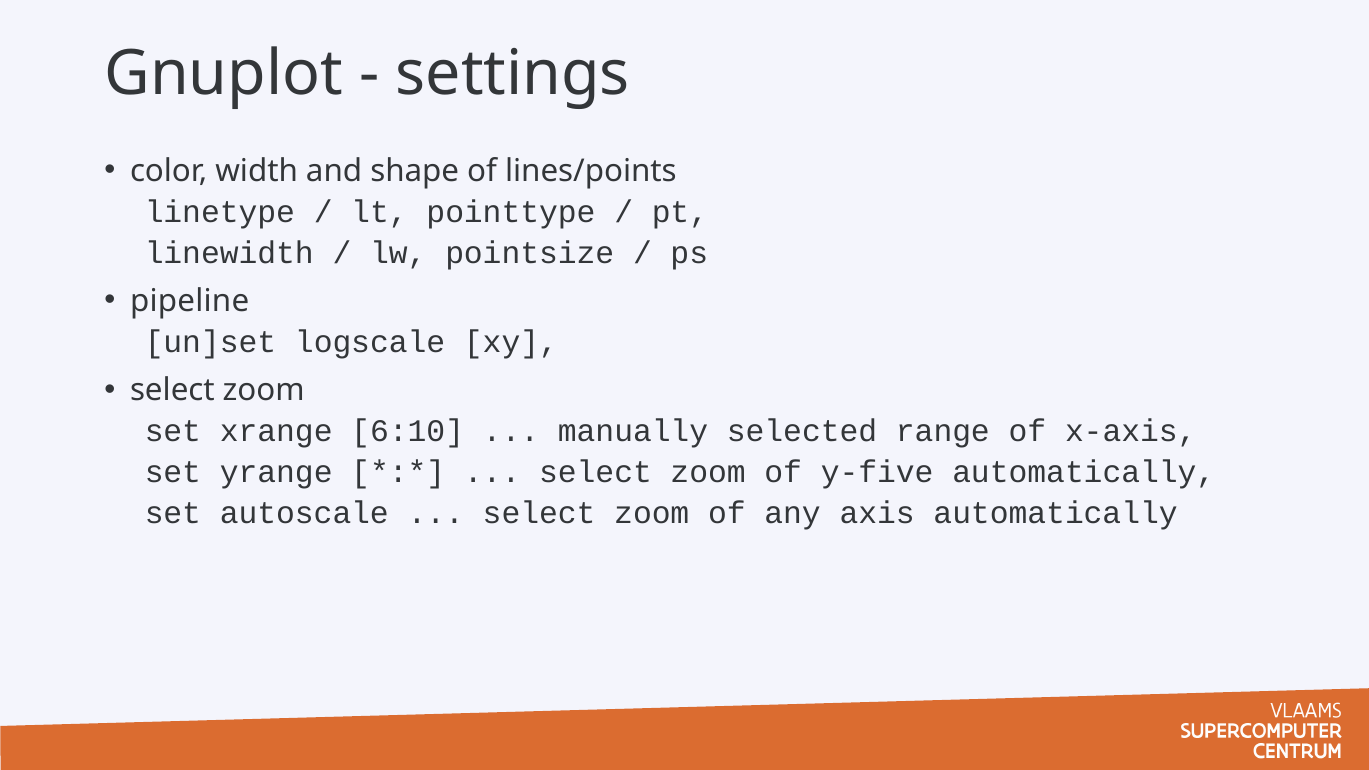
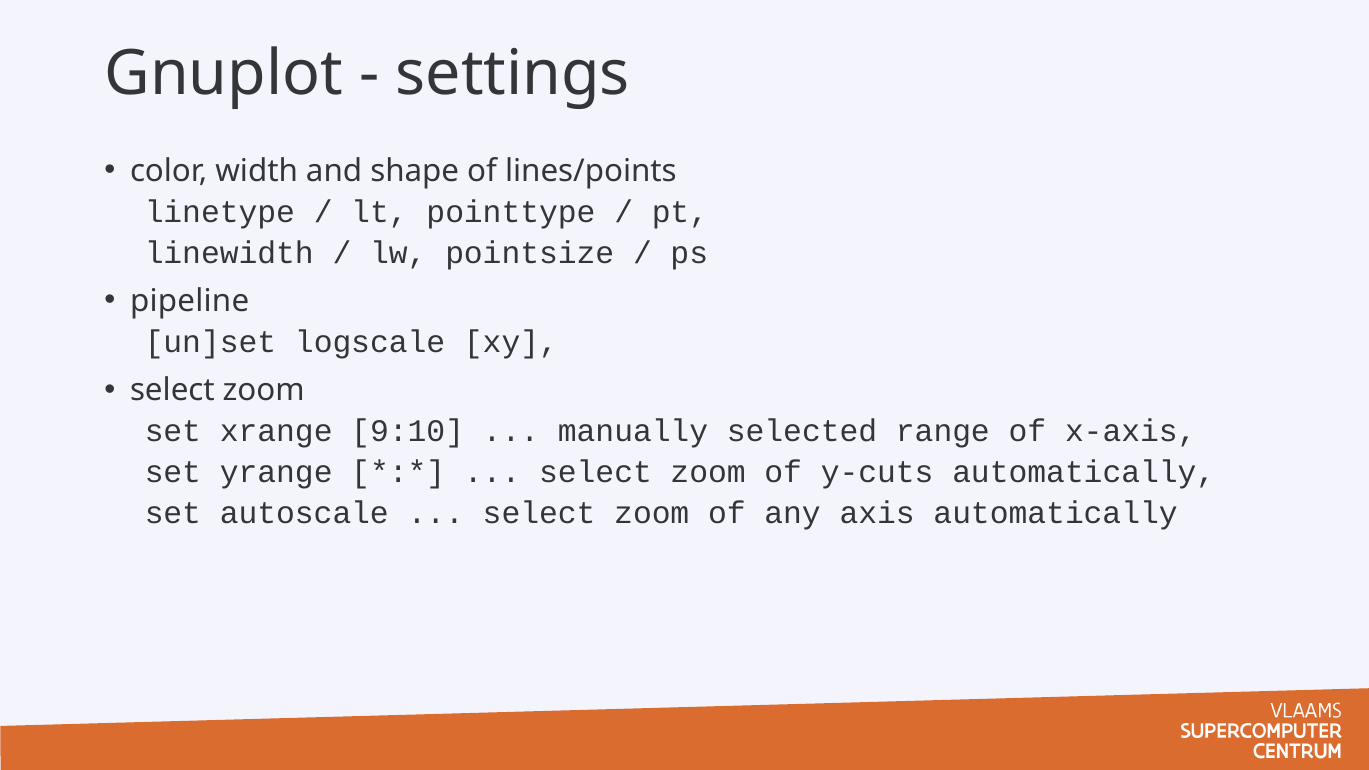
6:10: 6:10 -> 9:10 (408, 431)
y-five: y-five -> y-cuts (877, 472)
